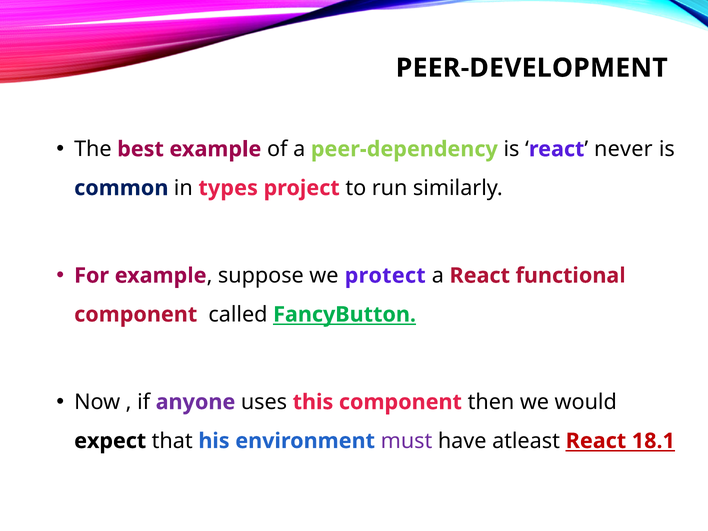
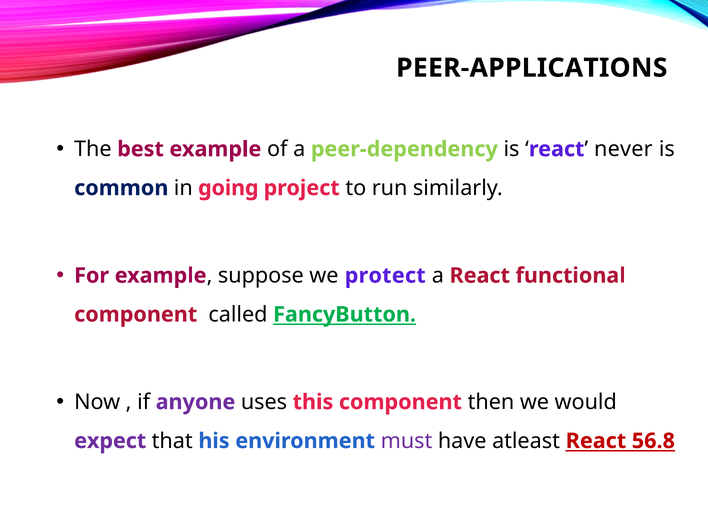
PEER-DEVELOPMENT: PEER-DEVELOPMENT -> PEER-APPLICATIONS (532, 68)
types: types -> going (228, 188)
expect colour: black -> purple (110, 441)
18.1: 18.1 -> 56.8 (653, 441)
